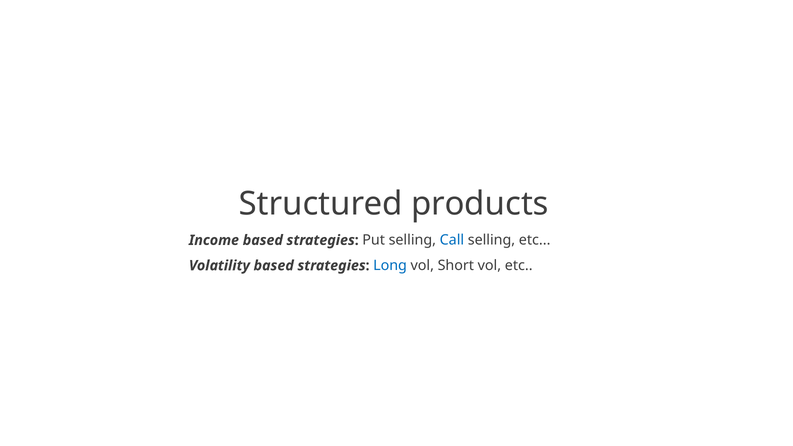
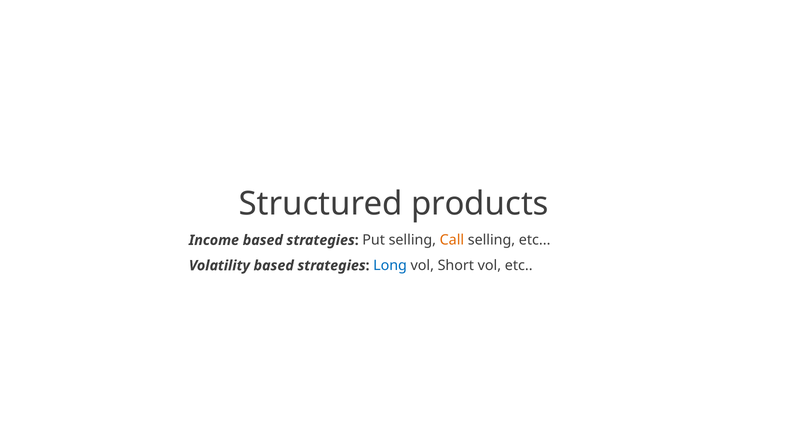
Call colour: blue -> orange (452, 240)
